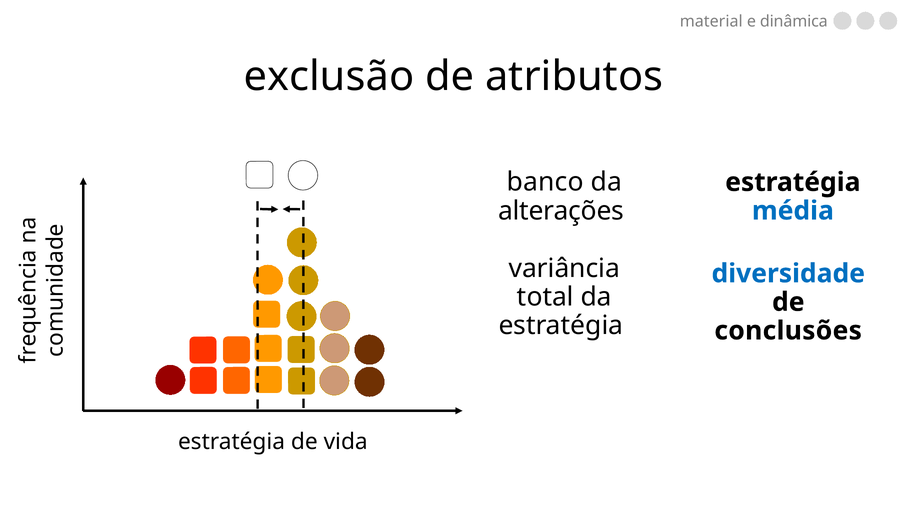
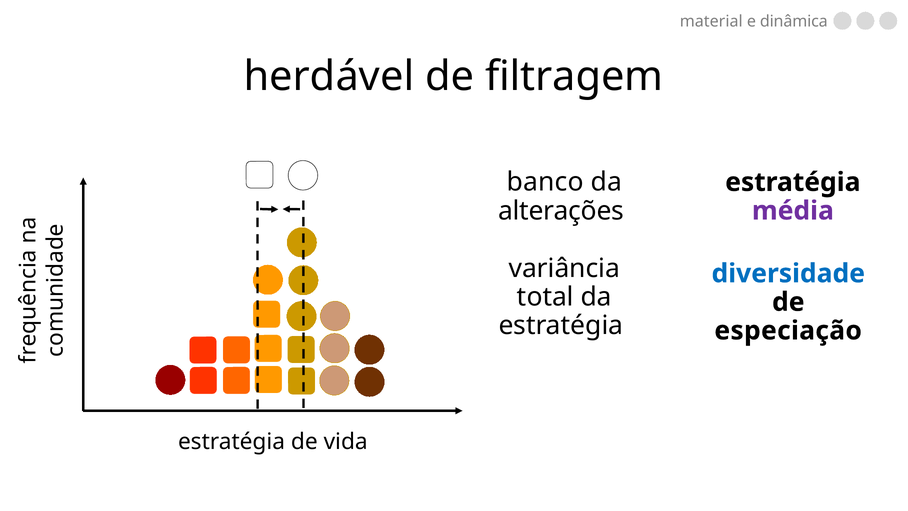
exclusão: exclusão -> herdável (329, 76)
atributos: atributos -> filtragem (574, 76)
média colour: blue -> purple (793, 211)
conclusões: conclusões -> especiação (788, 331)
